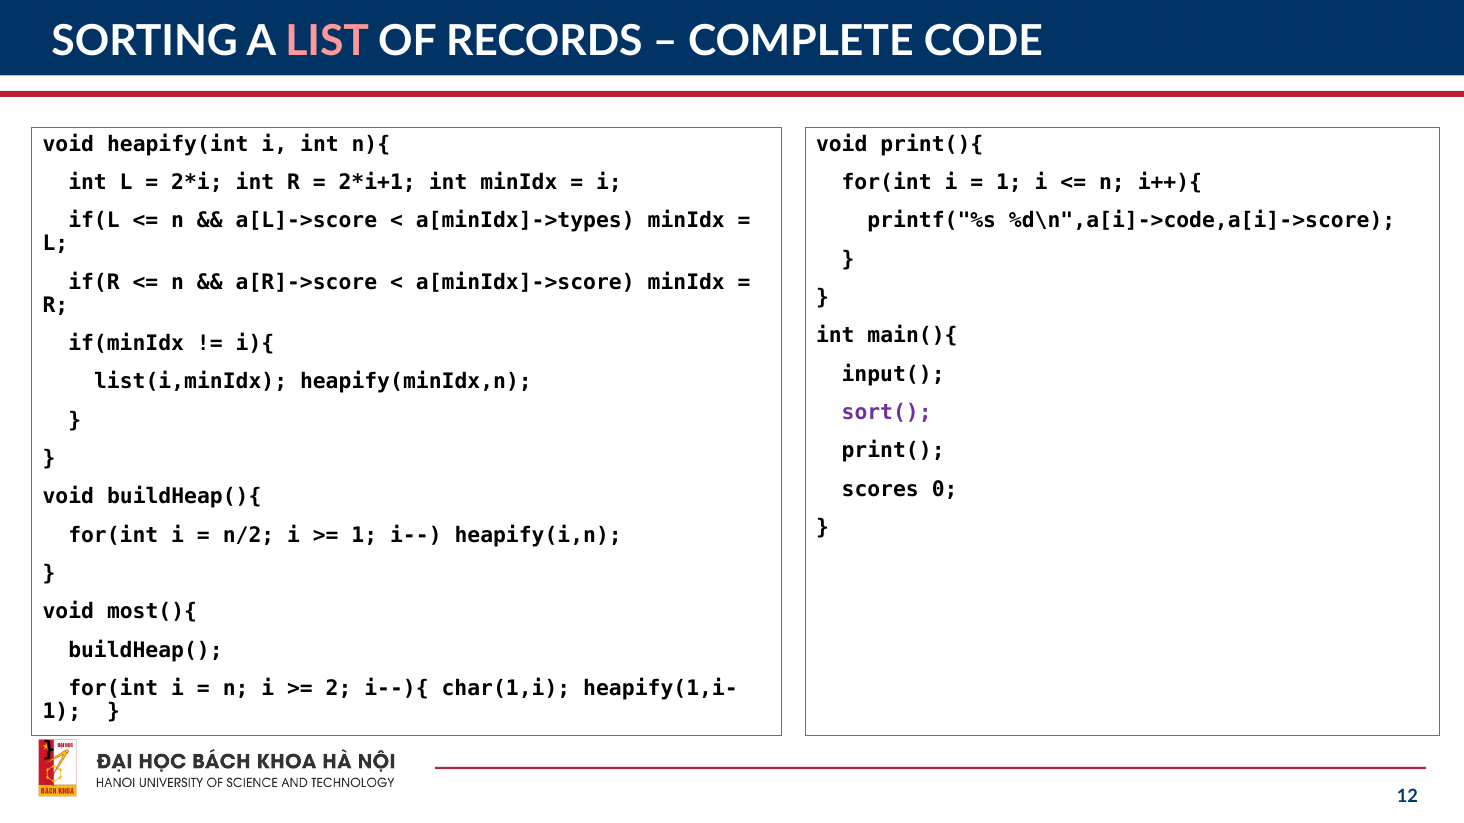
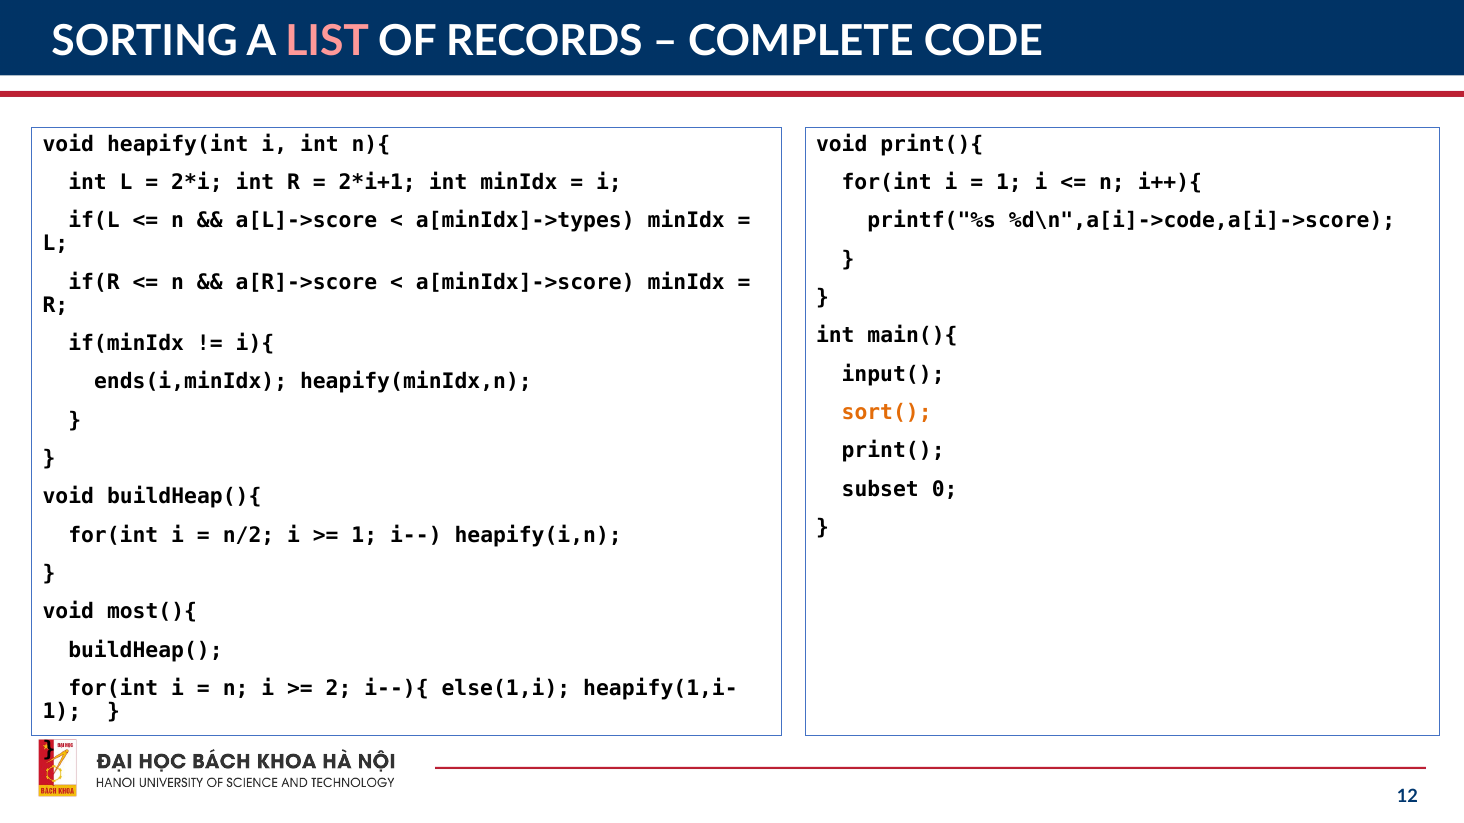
list(i,minIdx: list(i,minIdx -> ends(i,minIdx (191, 382)
sort( colour: purple -> orange (887, 413)
scores: scores -> subset (880, 489)
char(1,i: char(1,i -> else(1,i (506, 689)
